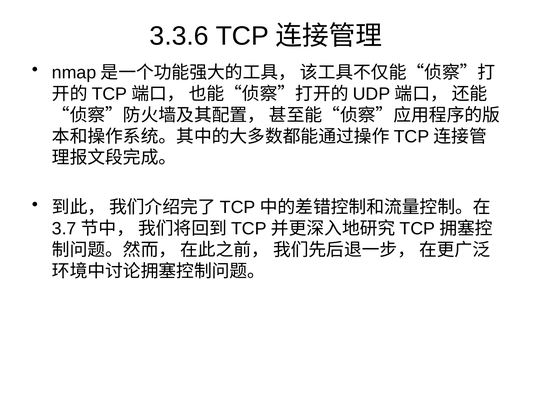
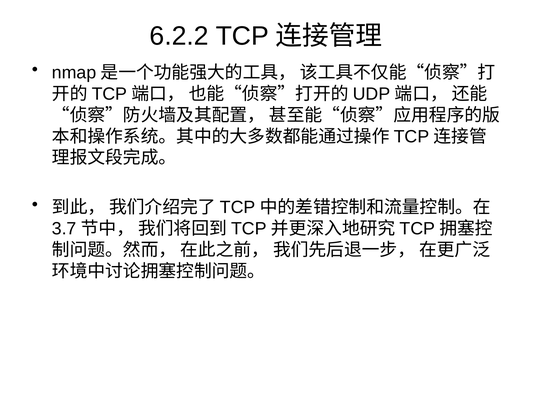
3.3.6: 3.3.6 -> 6.2.2 (179, 36)
